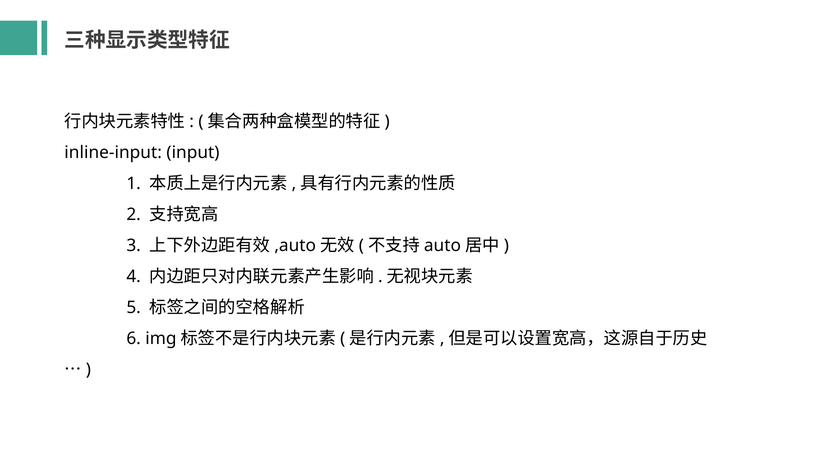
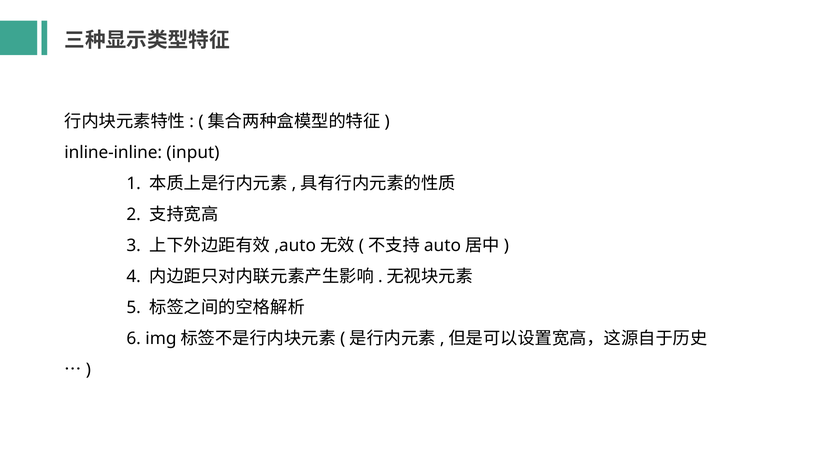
inline-input: inline-input -> inline-inline (113, 152)
